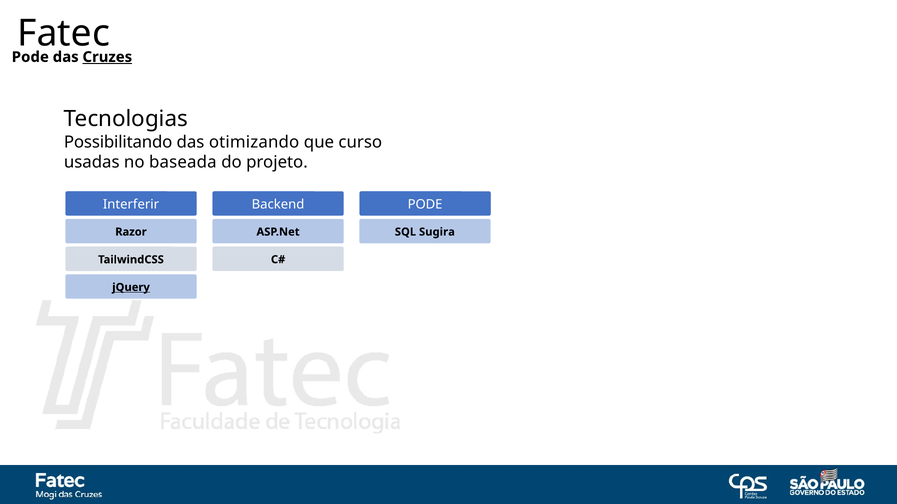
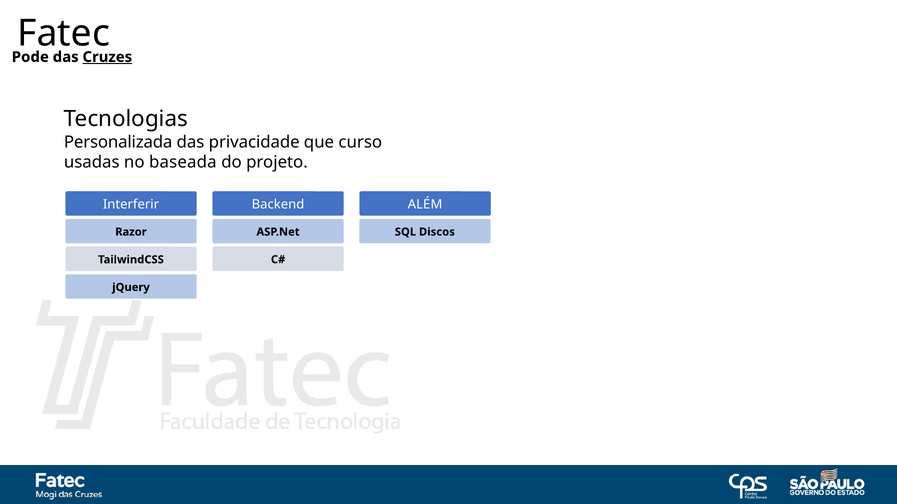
Possibilitando: Possibilitando -> Personalizada (118, 142)
otimizando: otimizando -> privacidade (254, 142)
Backend PODE: PODE -> ALÉM (425, 205)
Sugira: Sugira -> Discos (437, 232)
jQuery underline: present -> none (131, 288)
